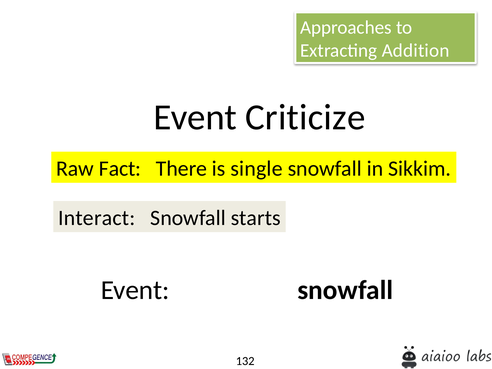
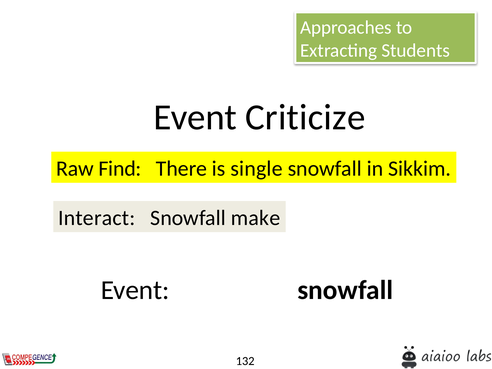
Addition: Addition -> Students (416, 50)
Fact: Fact -> Find (120, 169)
starts: starts -> make (256, 218)
